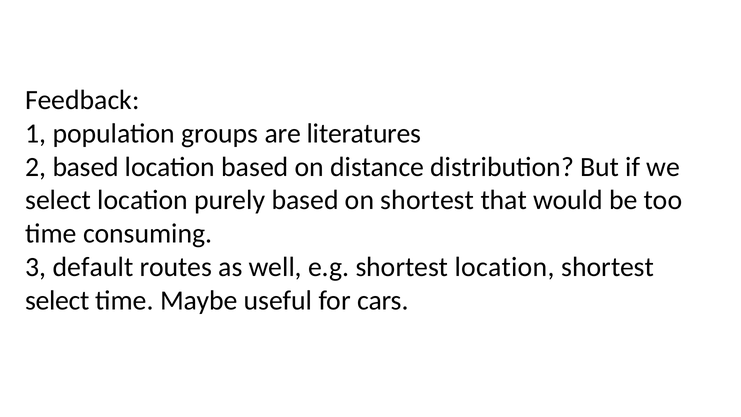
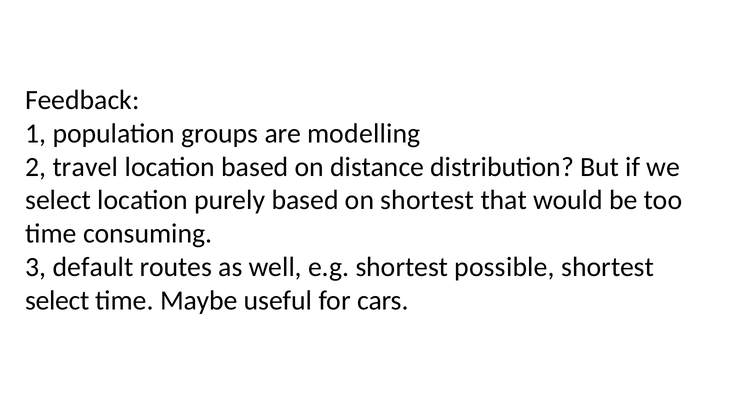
literatures: literatures -> modelling (364, 134)
2 based: based -> travel (85, 167)
shortest location: location -> possible (505, 267)
